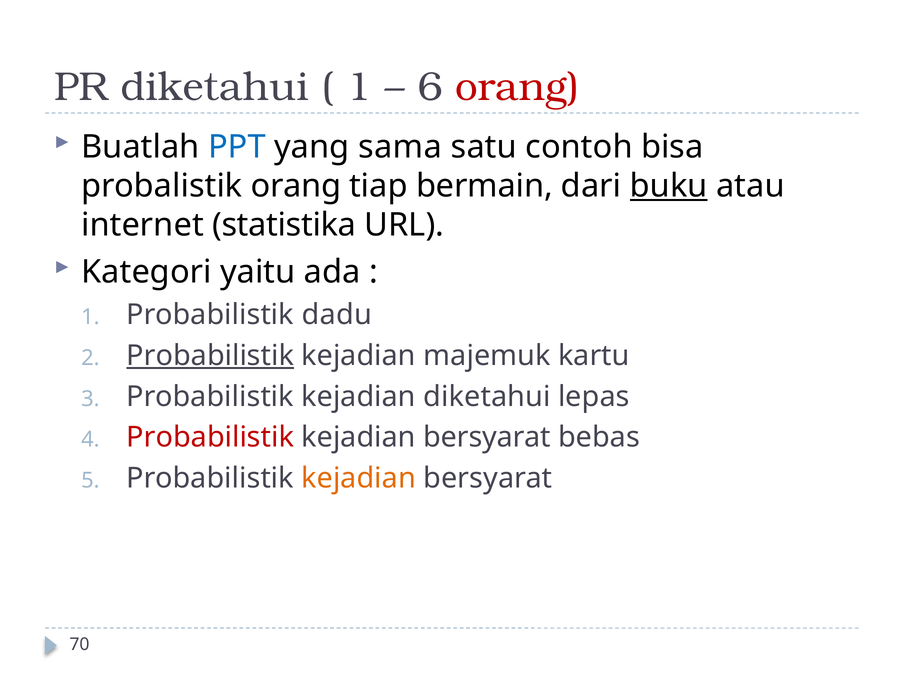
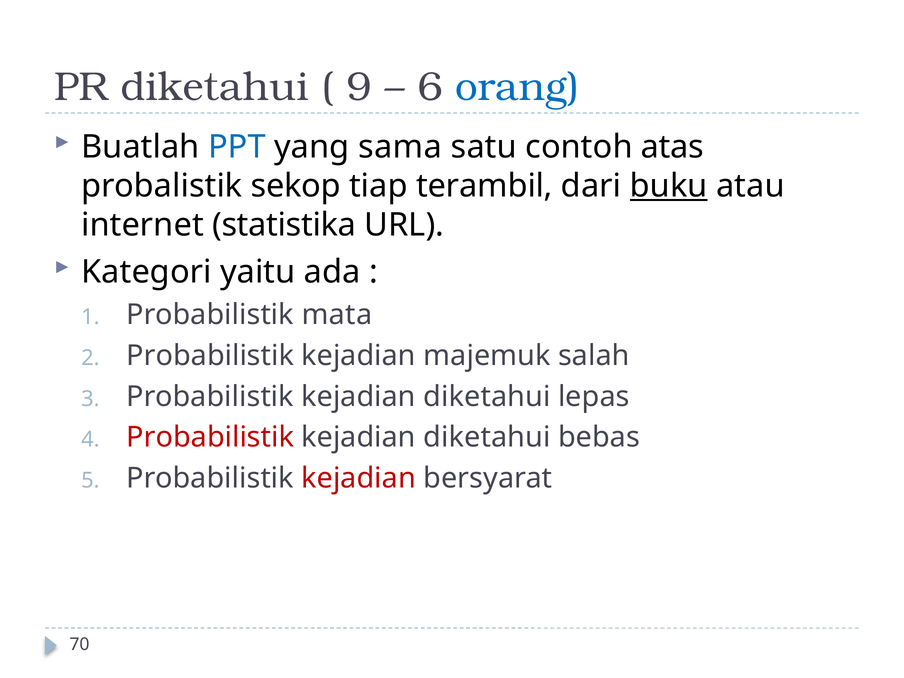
1: 1 -> 9 (359, 87)
orang colour: red -> blue (517, 87)
bisa: bisa -> atas (672, 147)
probalistik orang: orang -> sekop (296, 186)
bermain: bermain -> terambil (484, 186)
dadu: dadu -> mata (337, 315)
Probabilistik underline: present -> none (210, 356)
kartu: kartu -> salah (594, 356)
bersyarat: bersyarat -> diketahui (487, 437)
kejadian colour: orange -> red (359, 478)
